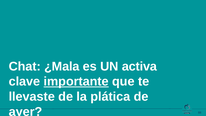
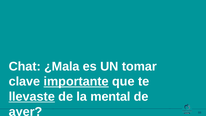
activa: activa -> tomar (139, 66)
llevaste underline: none -> present (32, 96)
plática: plática -> mental (110, 96)
